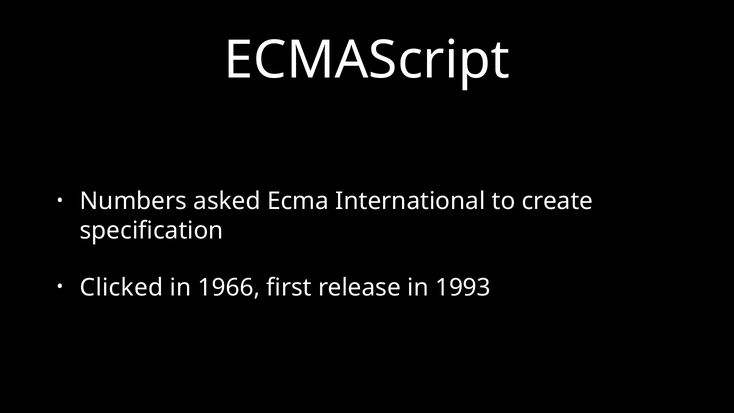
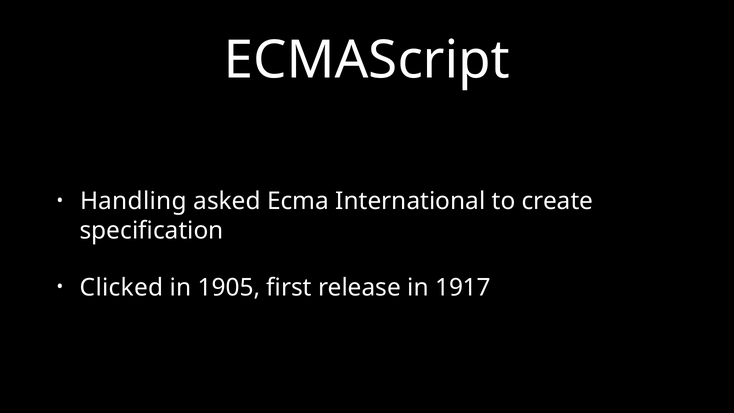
Numbers: Numbers -> Handling (133, 201)
1966: 1966 -> 1905 (229, 288)
1993: 1993 -> 1917 (463, 288)
